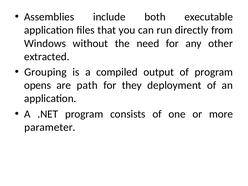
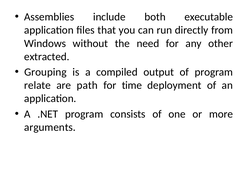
opens: opens -> relate (37, 85)
they: they -> time (132, 85)
parameter: parameter -> arguments (50, 127)
